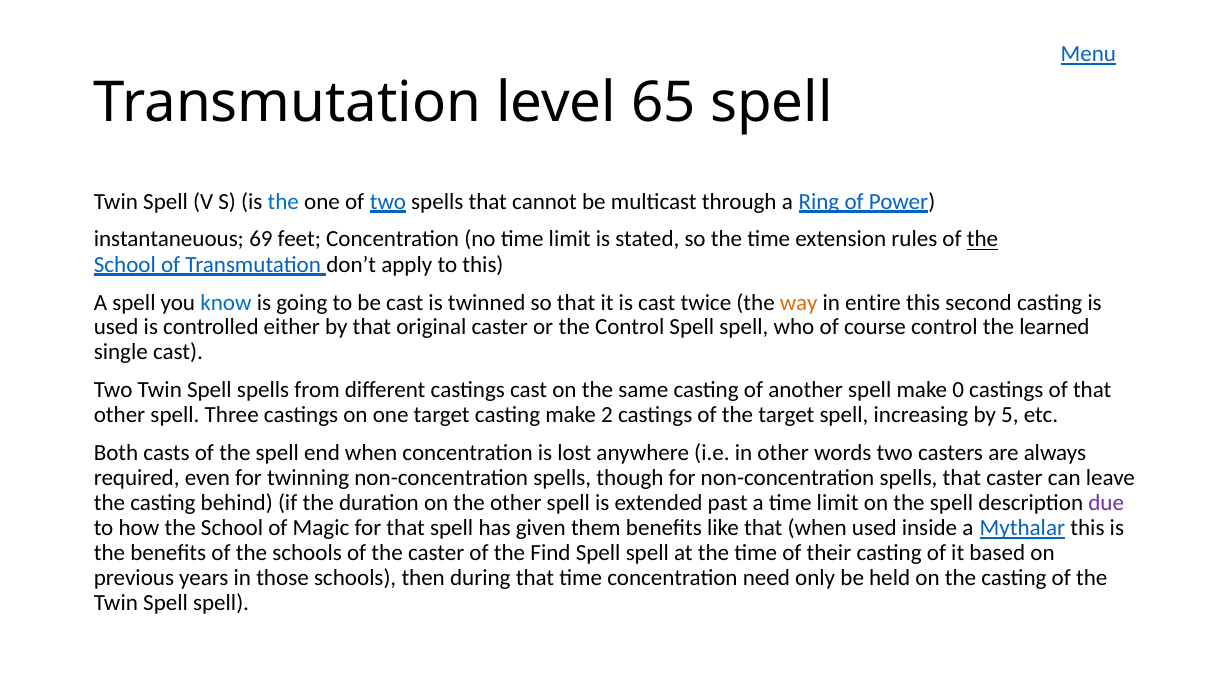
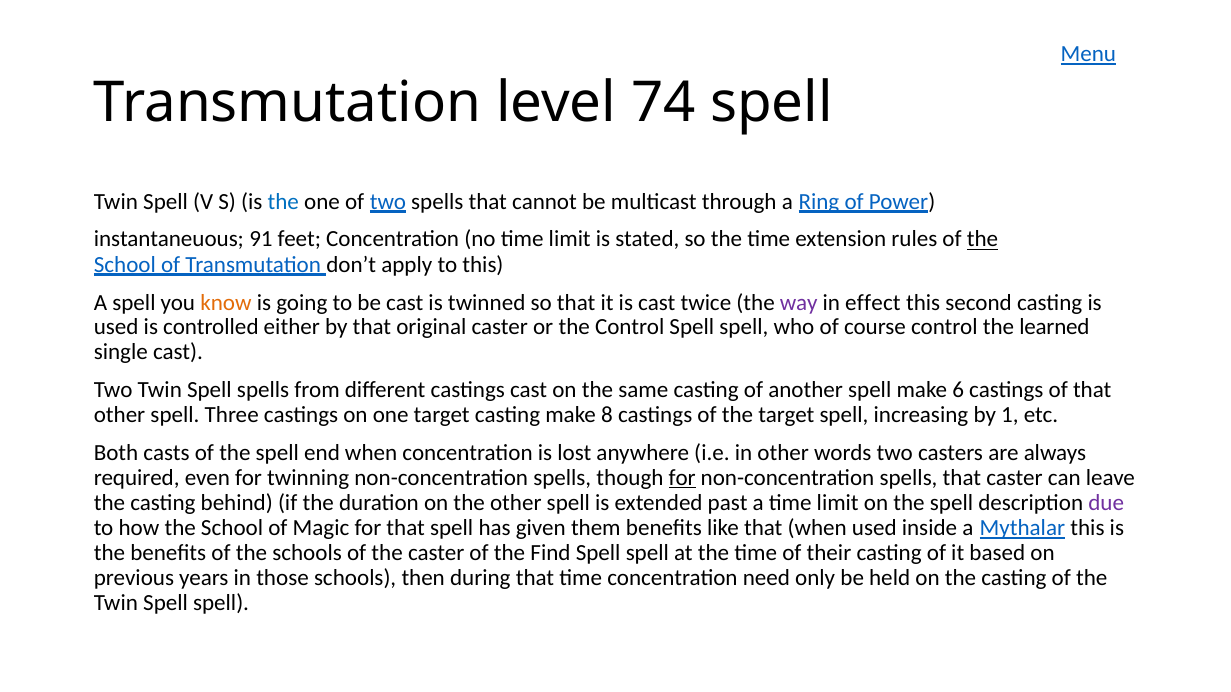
65: 65 -> 74 (663, 103)
69: 69 -> 91 (261, 239)
know colour: blue -> orange (226, 303)
way colour: orange -> purple (799, 303)
entire: entire -> effect (873, 303)
0: 0 -> 6 (958, 390)
2: 2 -> 8 (607, 415)
5: 5 -> 1 (1010, 415)
for underline: none -> present (682, 478)
